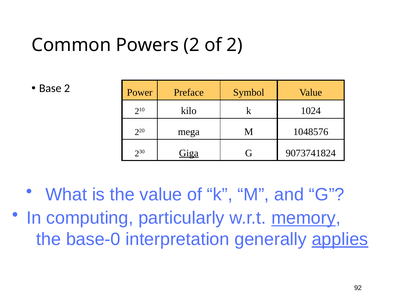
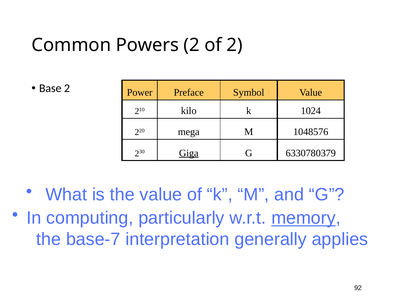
9073741824: 9073741824 -> 6330780379 (311, 153)
base-0: base-0 -> base-7 (93, 239)
applies underline: present -> none (340, 239)
